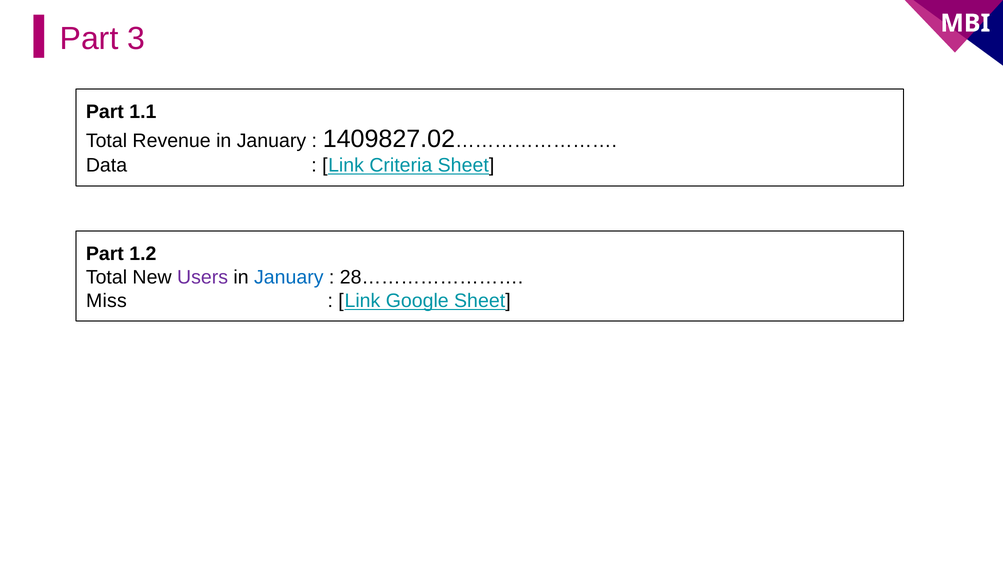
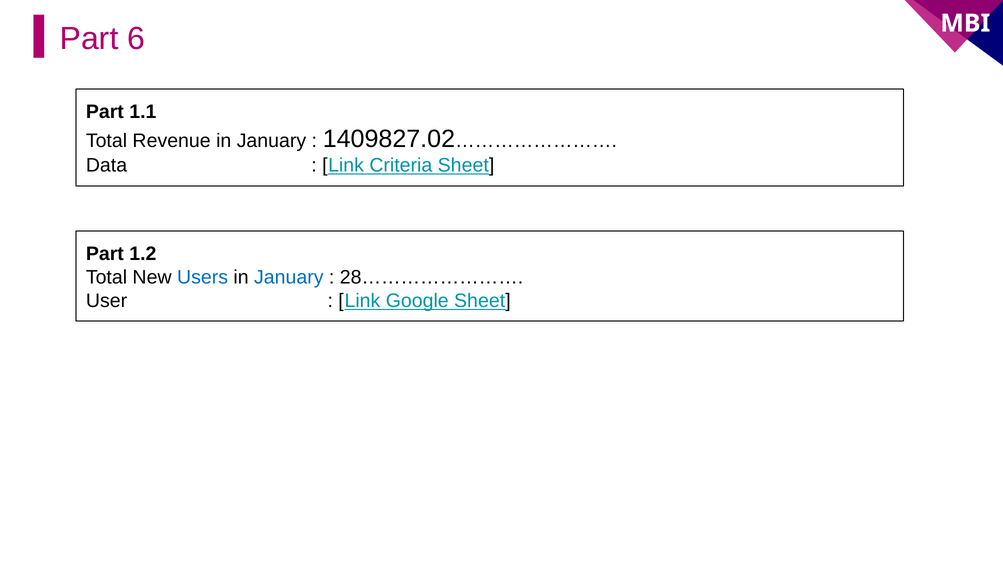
3: 3 -> 6 (136, 38)
Users colour: purple -> blue (203, 278)
Miss: Miss -> User (107, 301)
